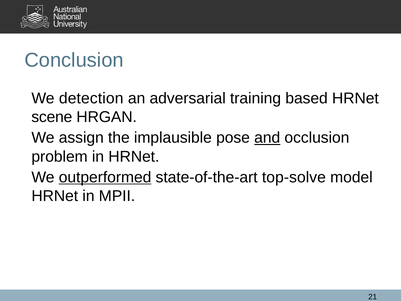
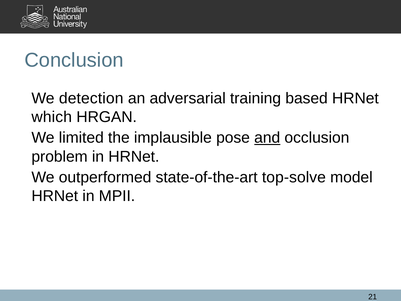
scene: scene -> which (52, 117)
assign: assign -> limited (81, 138)
outperformed underline: present -> none (105, 177)
